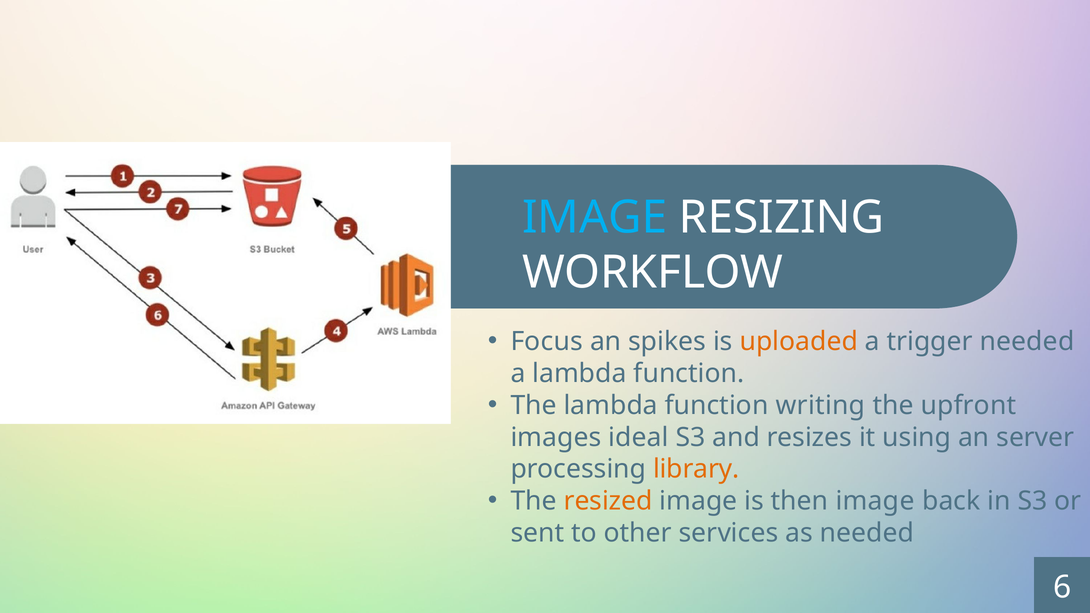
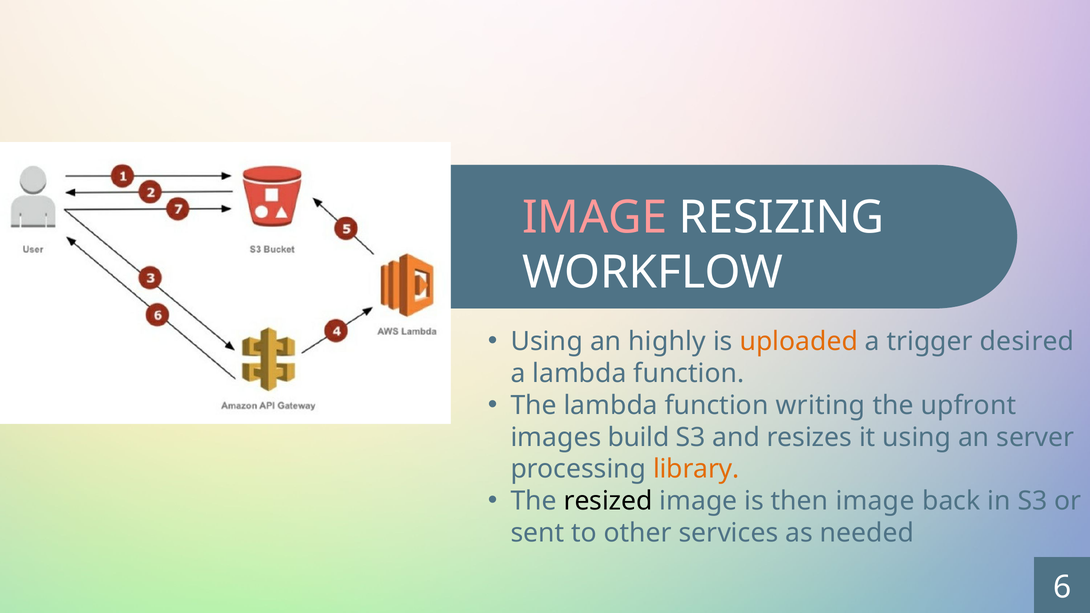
IMAGE colour: light blue -> pink (595, 218)
Focus: Focus -> Using (547, 342)
spikes: spikes -> highly (667, 342)
trigger needed: needed -> desired (1027, 342)
ideal: ideal -> build (639, 437)
resized colour: orange -> black (608, 501)
